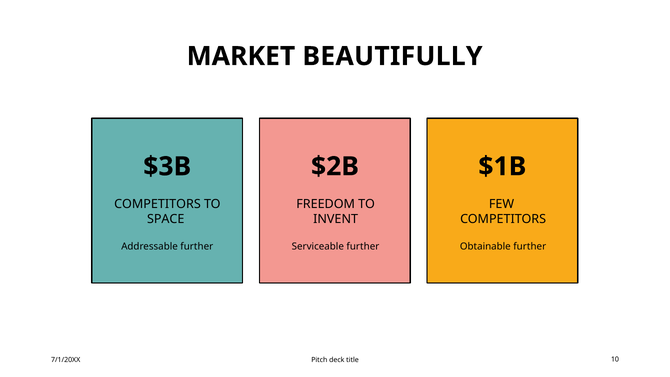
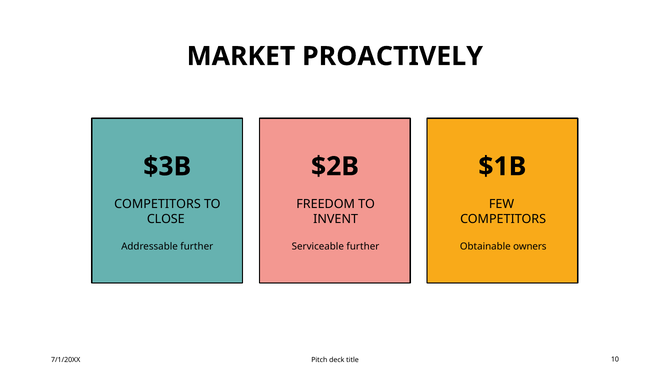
BEAUTIFULLY: BEAUTIFULLY -> PROACTIVELY (393, 56)
SPACE: SPACE -> CLOSE (166, 219)
Obtainable further: further -> owners (530, 246)
